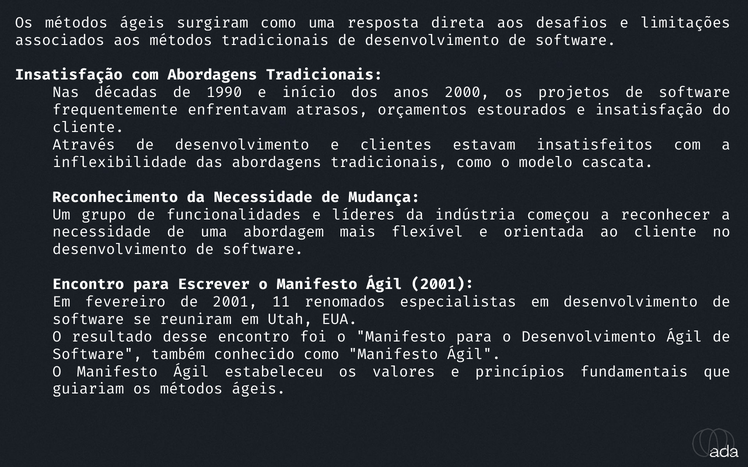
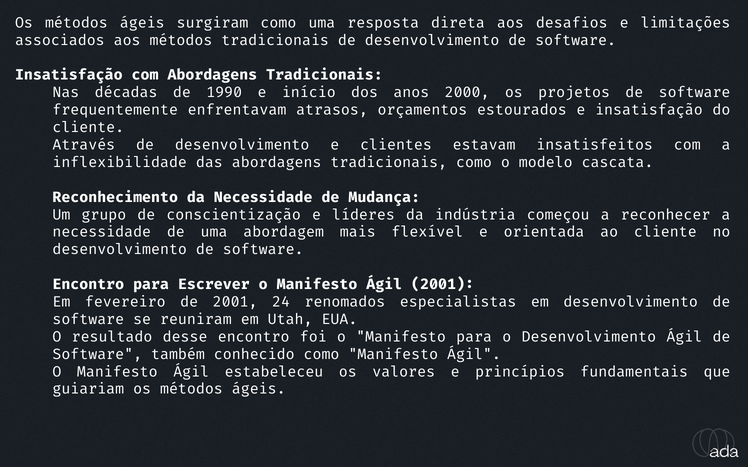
funcionalidades: funcionalidades -> conscientização (234, 215)
11: 11 -> 24 (281, 302)
